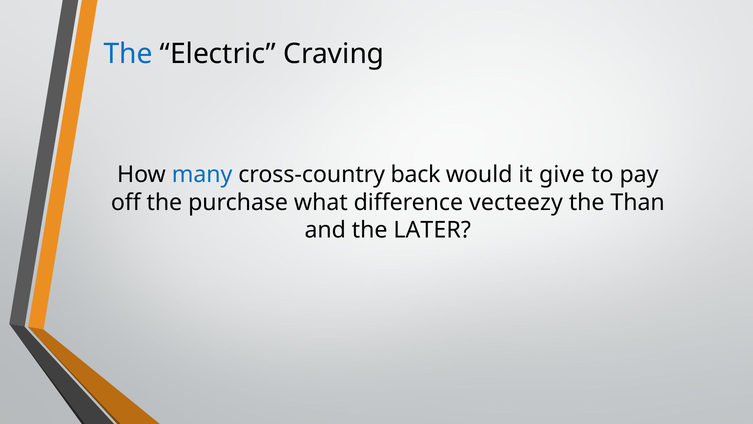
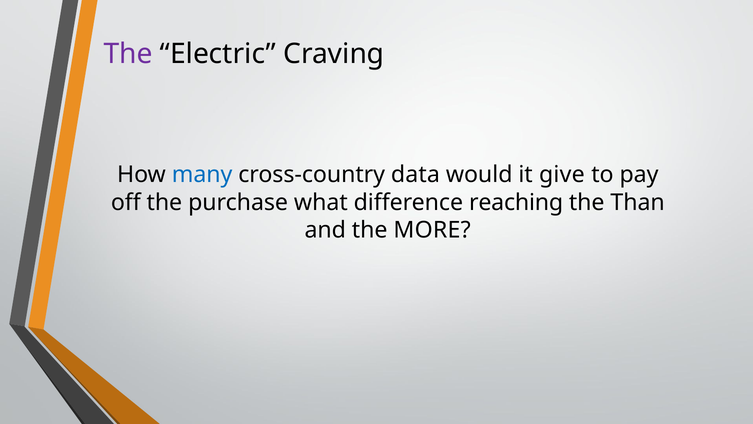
The colour: blue -> purple (128, 54)
back: back -> data (415, 175)
vecteezy: vecteezy -> reaching (516, 202)
LATER: LATER -> MORE (432, 230)
